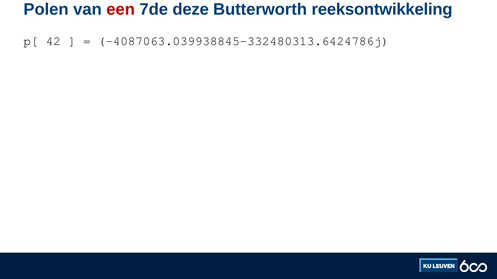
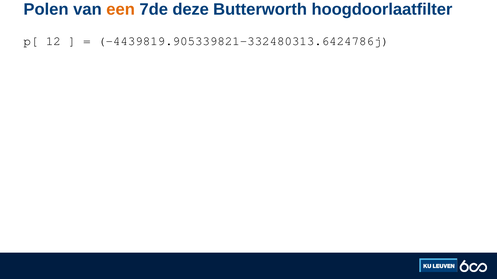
een colour: red -> orange (121, 10)
reeksontwikkeling: reeksontwikkeling -> hoogdoorlaatfilter (382, 10)
42: 42 -> 12 (53, 41)
-4087063.039938845-332480313.6424786j: -4087063.039938845-332480313.6424786j -> -4439819.905339821-332480313.6424786j (243, 41)
